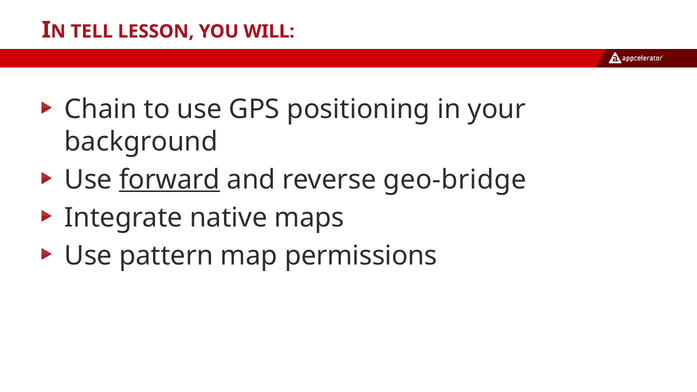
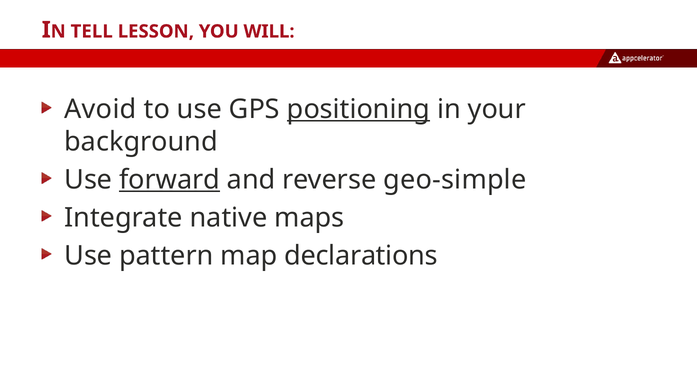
Chain: Chain -> Avoid (100, 109)
positioning underline: none -> present (358, 109)
geo-bridge: geo-bridge -> geo-simple (455, 180)
permissions: permissions -> declarations (361, 256)
